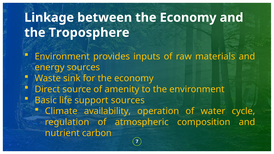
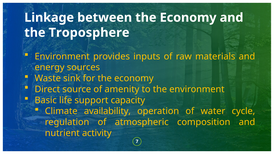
support sources: sources -> capacity (128, 100)
carbon: carbon -> activity (97, 133)
